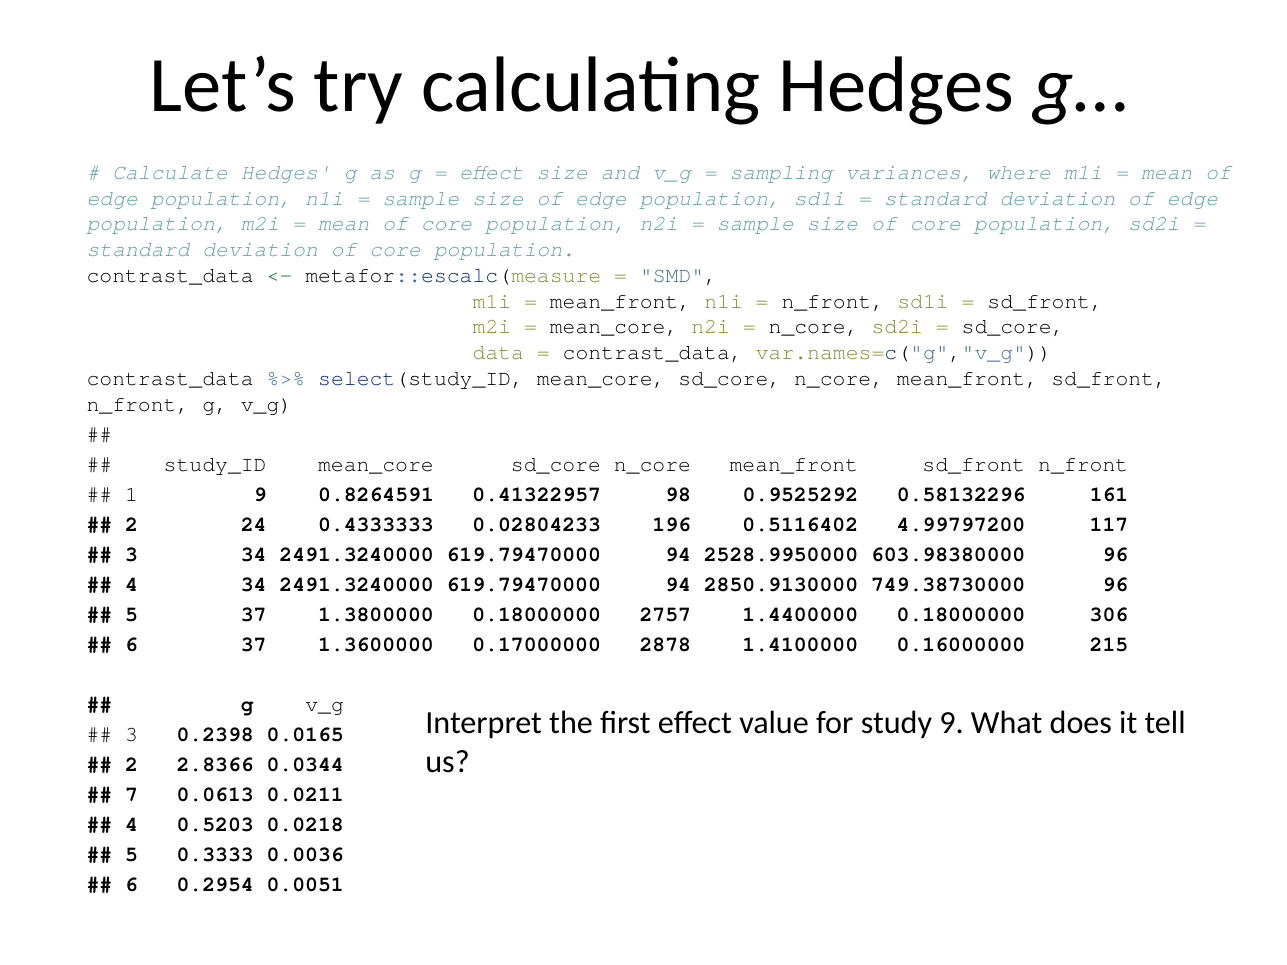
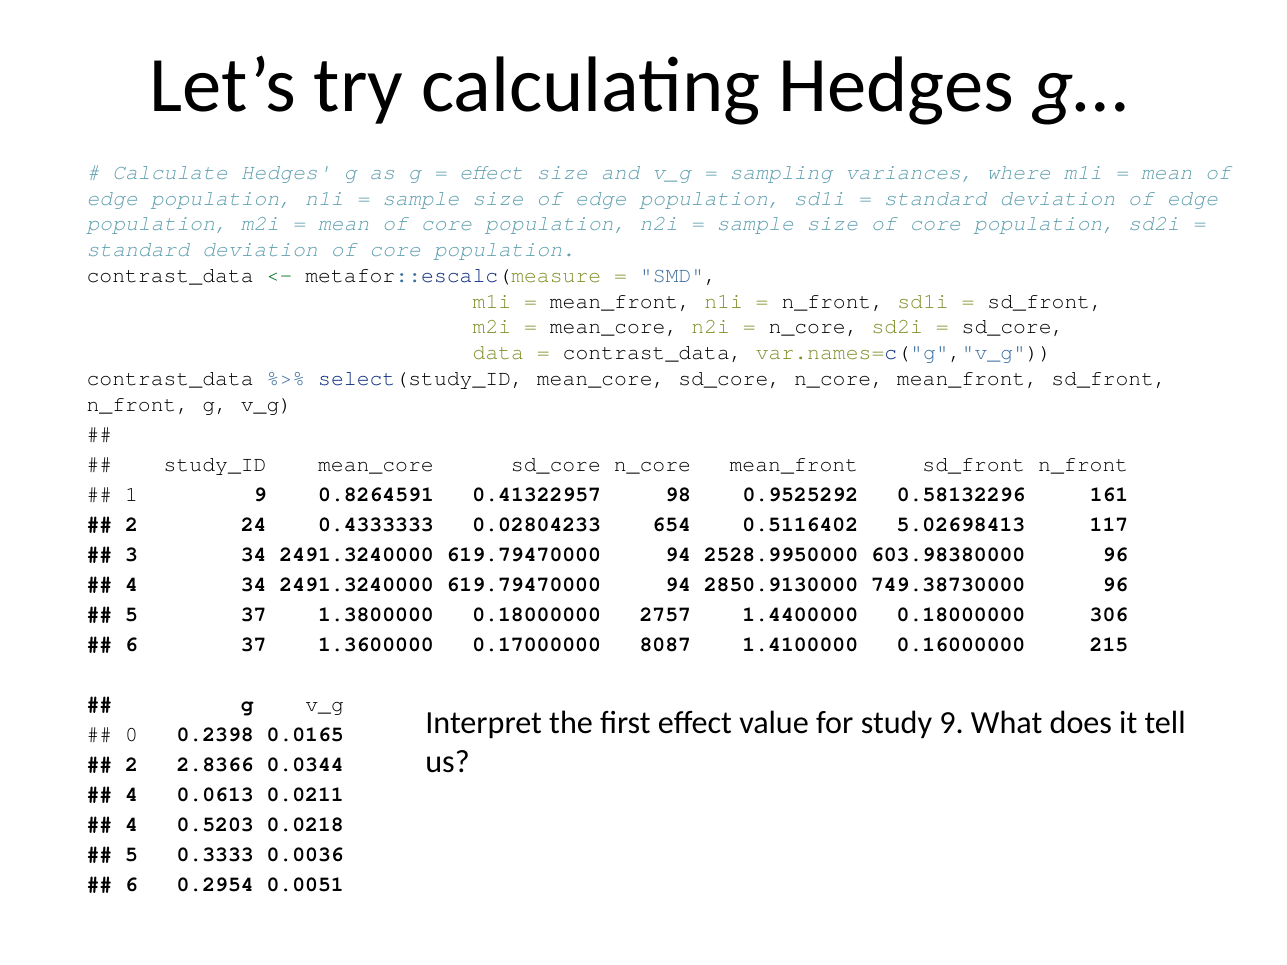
196: 196 -> 654 (672, 524)
4.99797200: 4.99797200 -> 5.02698413 (961, 524)
2878: 2878 -> 8087 (665, 644)
3: 3 -> 0 (132, 735)
7: 7 -> 4 (132, 795)
